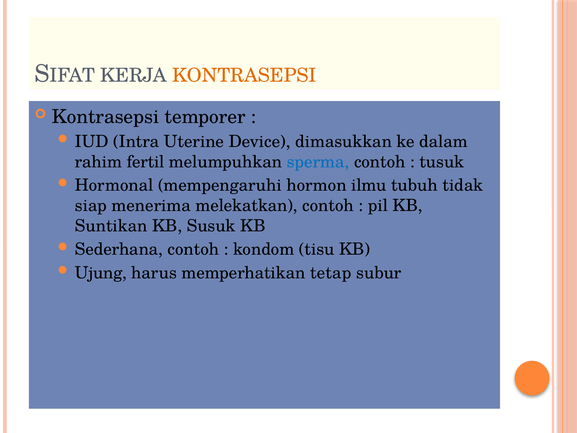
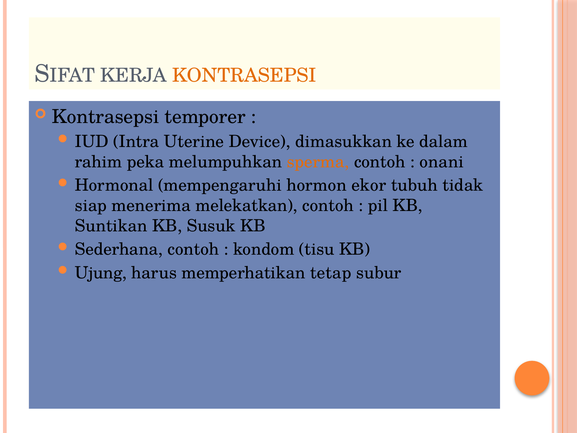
fertil: fertil -> peka (146, 162)
sperma colour: blue -> orange (318, 162)
tusuk: tusuk -> onani (442, 162)
ilmu: ilmu -> ekor (369, 185)
